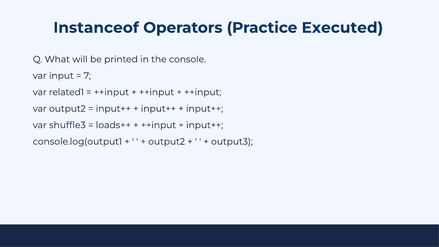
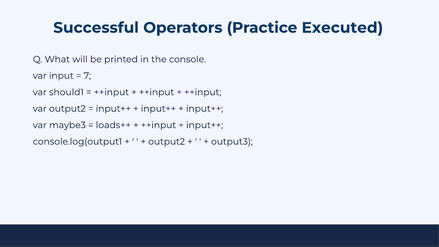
Instanceof: Instanceof -> Successful (96, 28)
related1: related1 -> should1 (66, 92)
shuffle3: shuffle3 -> maybe3 (67, 125)
